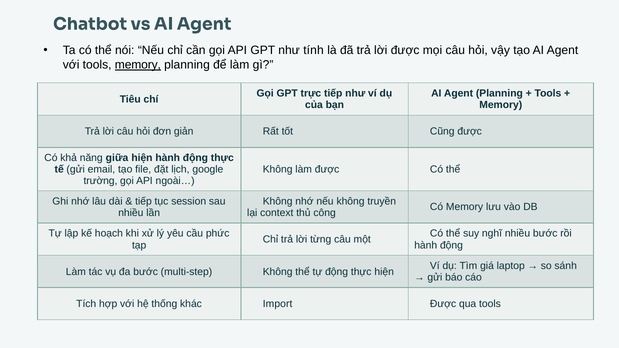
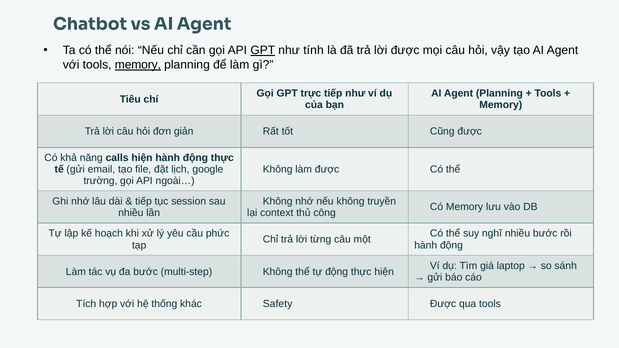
GPT underline: none -> present (263, 50)
giữa: giữa -> calls (117, 158)
Import: Import -> Safety (278, 304)
